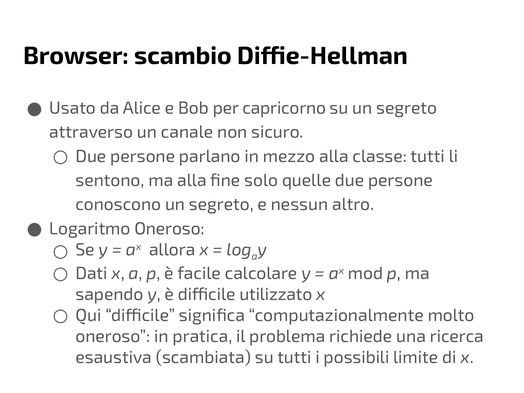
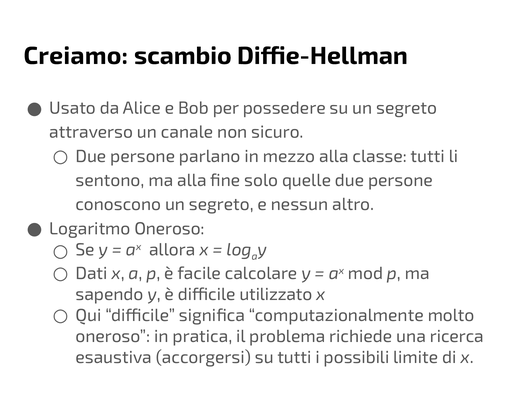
Browser: Browser -> Creiamo (76, 56)
capricorno: capricorno -> possedere (284, 108)
scambiata: scambiata -> accorgersi (203, 357)
